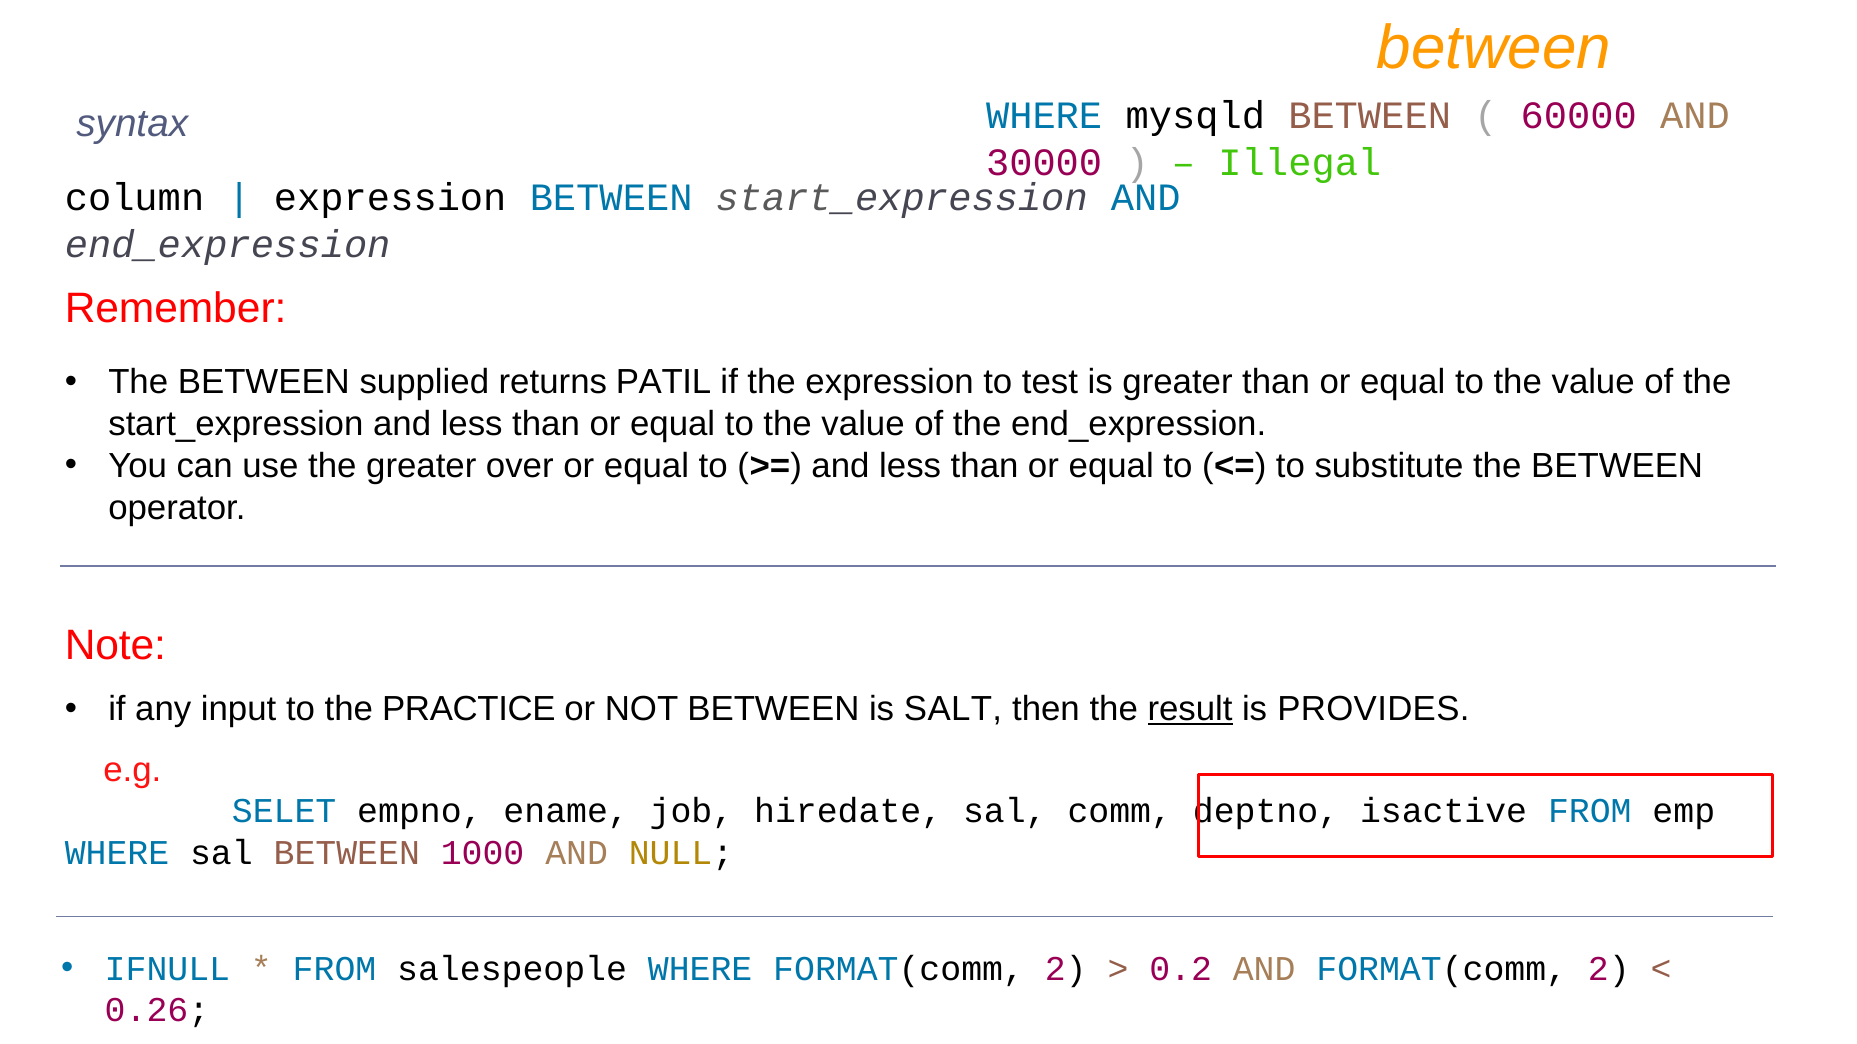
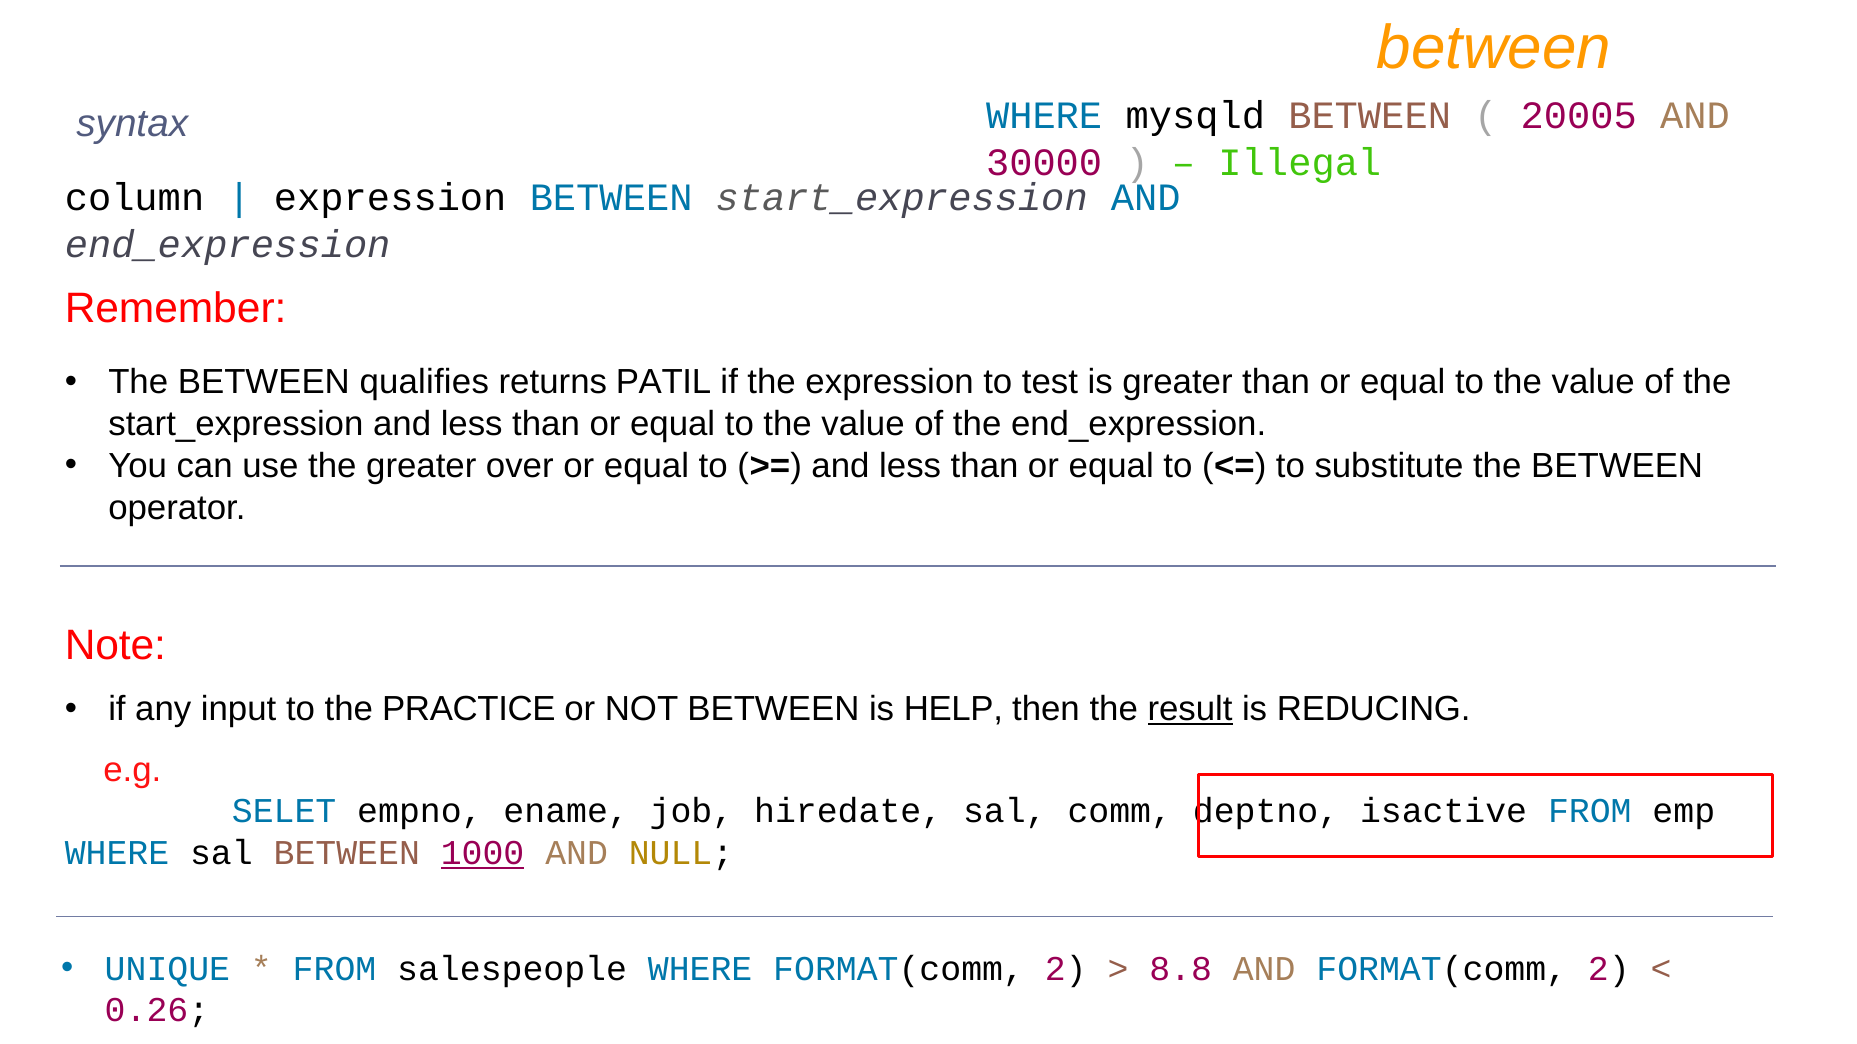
60000: 60000 -> 20005 (1579, 116)
supplied: supplied -> qualifies (424, 383)
SALT: SALT -> HELP (953, 710)
PROVIDES: PROVIDES -> REDUCING (1374, 710)
1000 underline: none -> present (483, 854)
IFNULL: IFNULL -> UNIQUE (167, 969)
0.2: 0.2 -> 8.8 (1181, 969)
